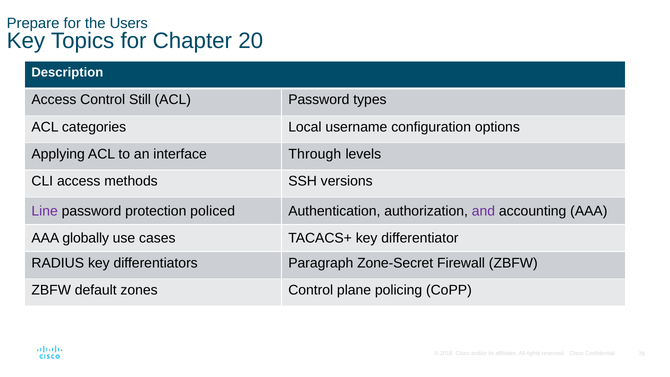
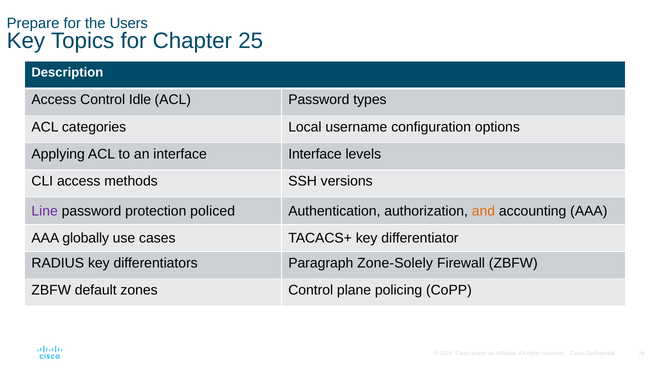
20: 20 -> 25 (251, 41)
Still: Still -> Idle (140, 100)
interface Through: Through -> Interface (315, 154)
and colour: purple -> orange (483, 211)
Zone-Secret: Zone-Secret -> Zone-Solely (395, 263)
